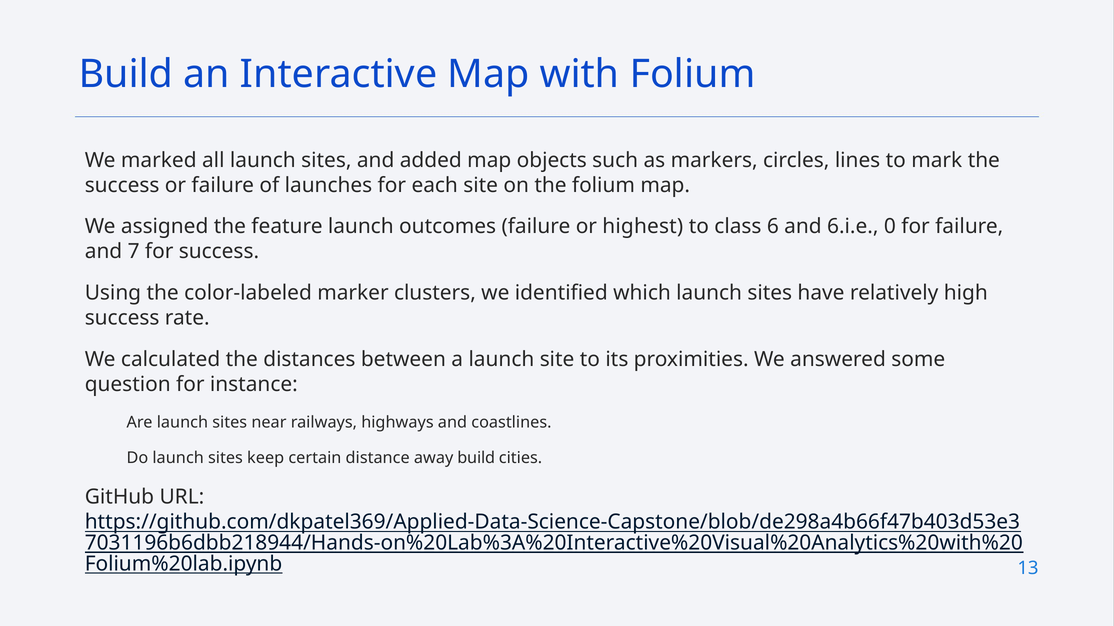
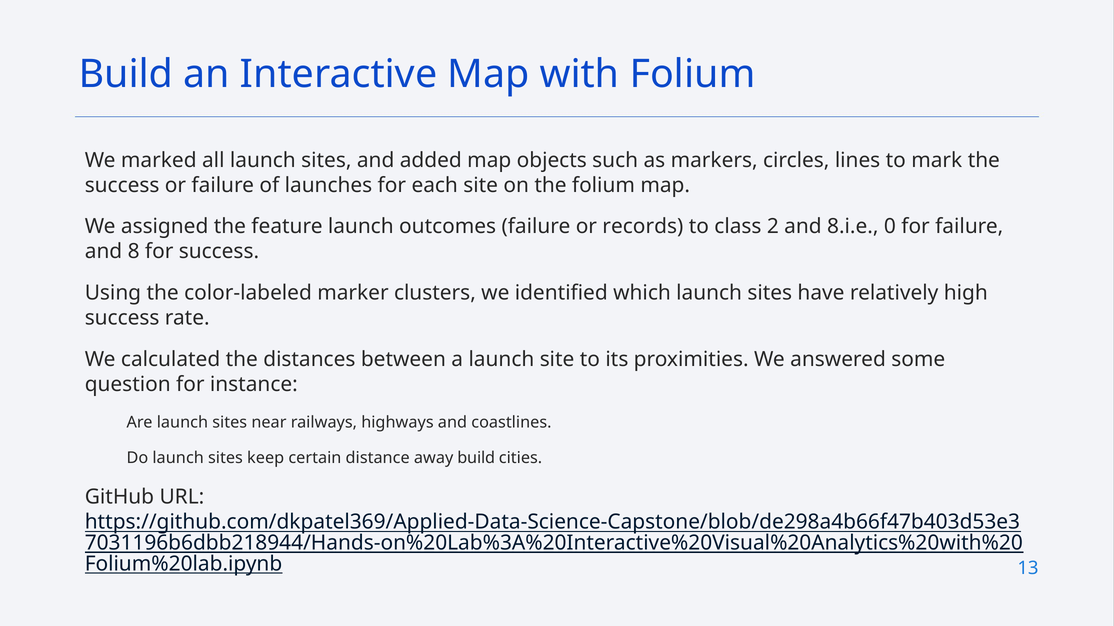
highest: highest -> records (643, 227)
6: 6 -> 2 (773, 227)
6.i.e: 6.i.e -> 8.i.e (853, 227)
7: 7 -> 8 (134, 252)
